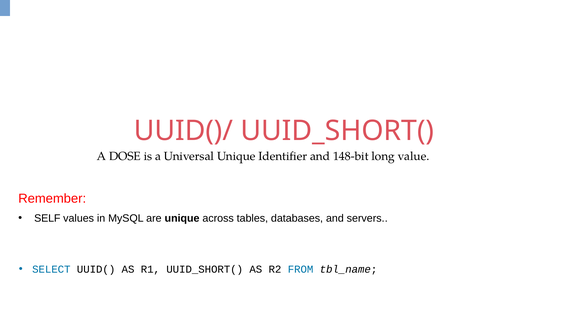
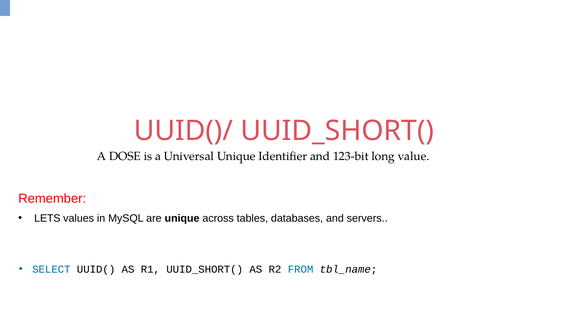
148-bit: 148-bit -> 123-bit (351, 157)
SELF: SELF -> LETS (47, 219)
